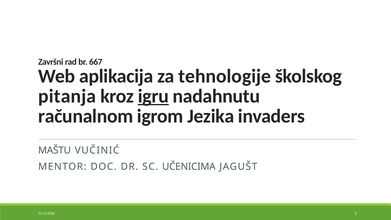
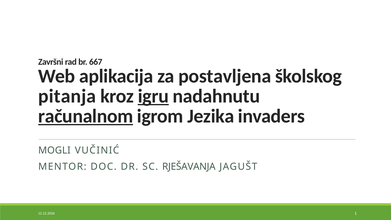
tehnologije: tehnologije -> postavljena (225, 76)
računalnom underline: none -> present (86, 116)
MAŠTU: MAŠTU -> MOGLI (54, 150)
UČENICIMA: UČENICIMA -> RJEŠAVANJA (189, 167)
